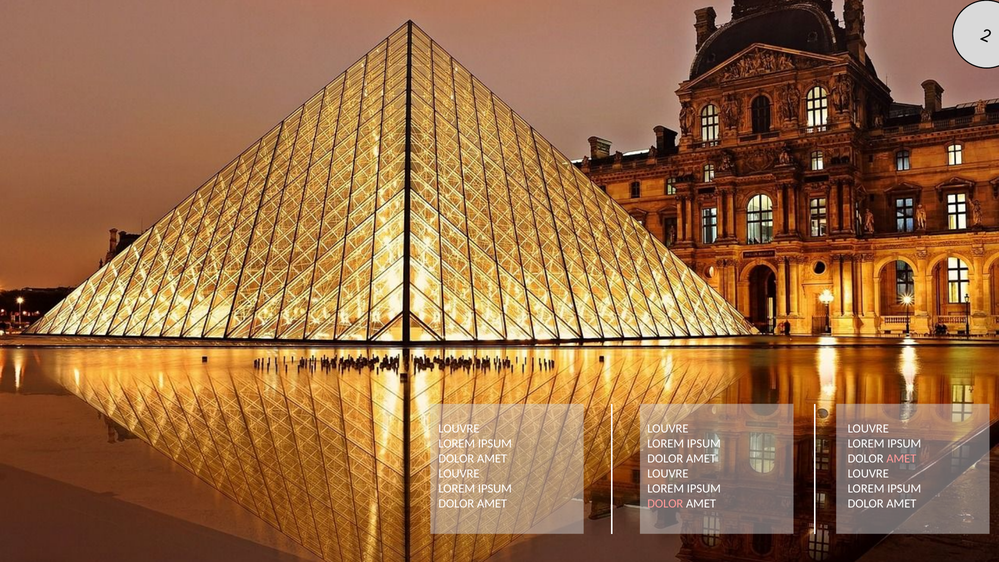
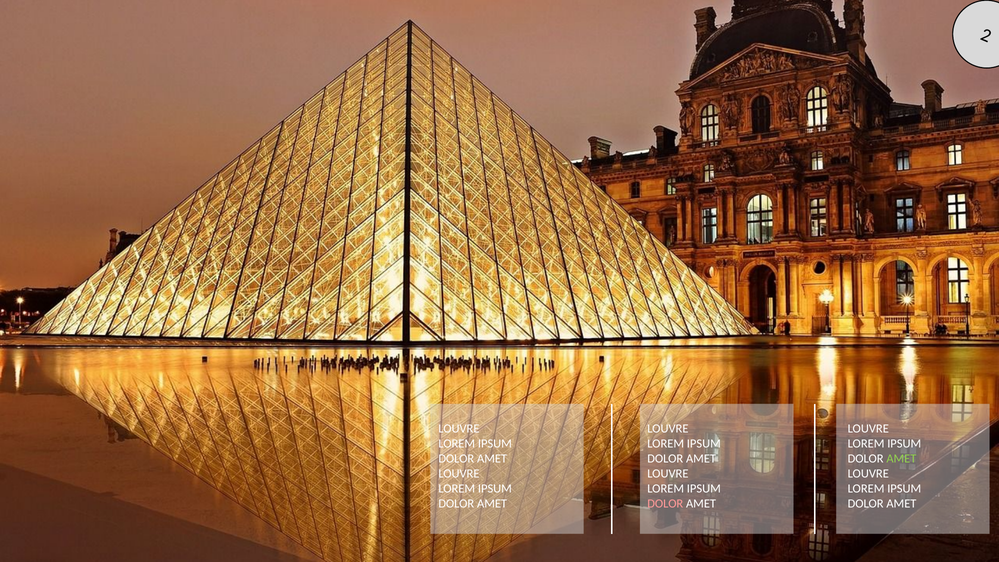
AMET colour: pink -> light green (901, 458)
